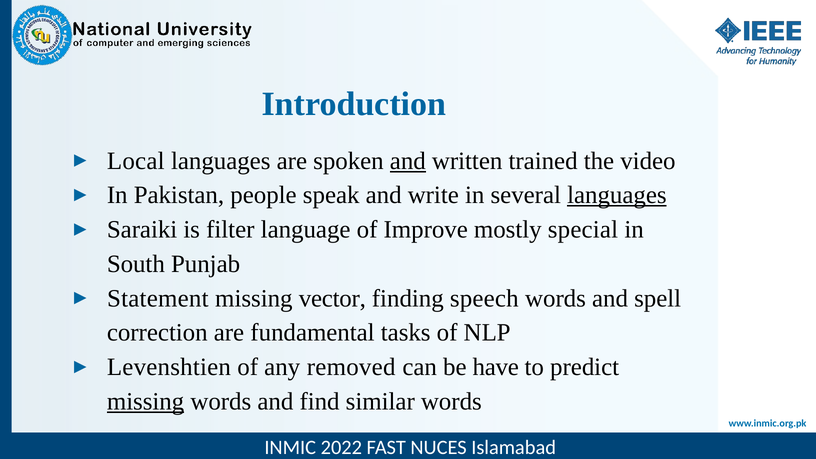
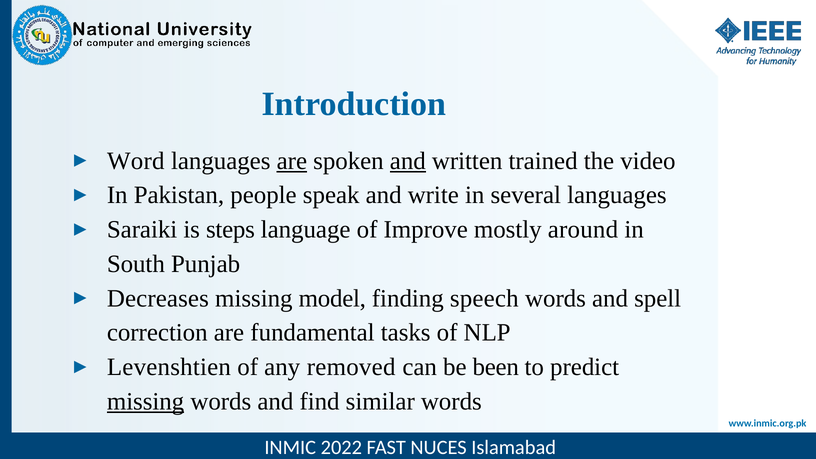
Local: Local -> Word (136, 161)
are underline: none -> present (292, 161)
languages underline: present -> none (617, 195)
filter: filter -> steps (230, 230)
special: special -> around (583, 230)
Statement: Statement -> Decreases (158, 298)
vector: vector -> model (332, 298)
have: have -> been (496, 367)
